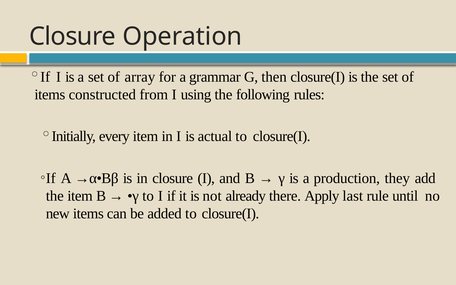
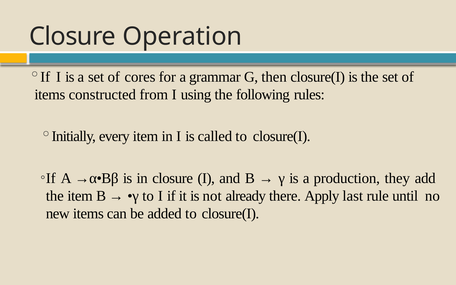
array: array -> cores (140, 77)
actual: actual -> called (215, 136)
